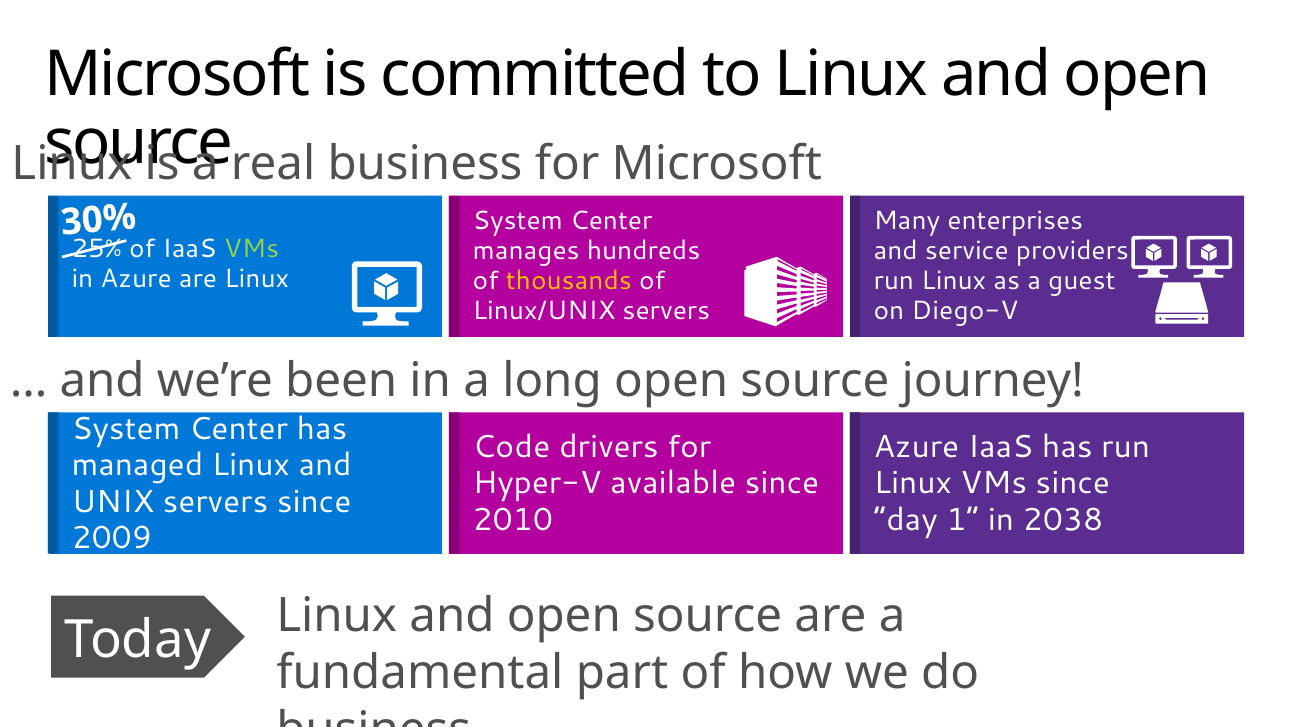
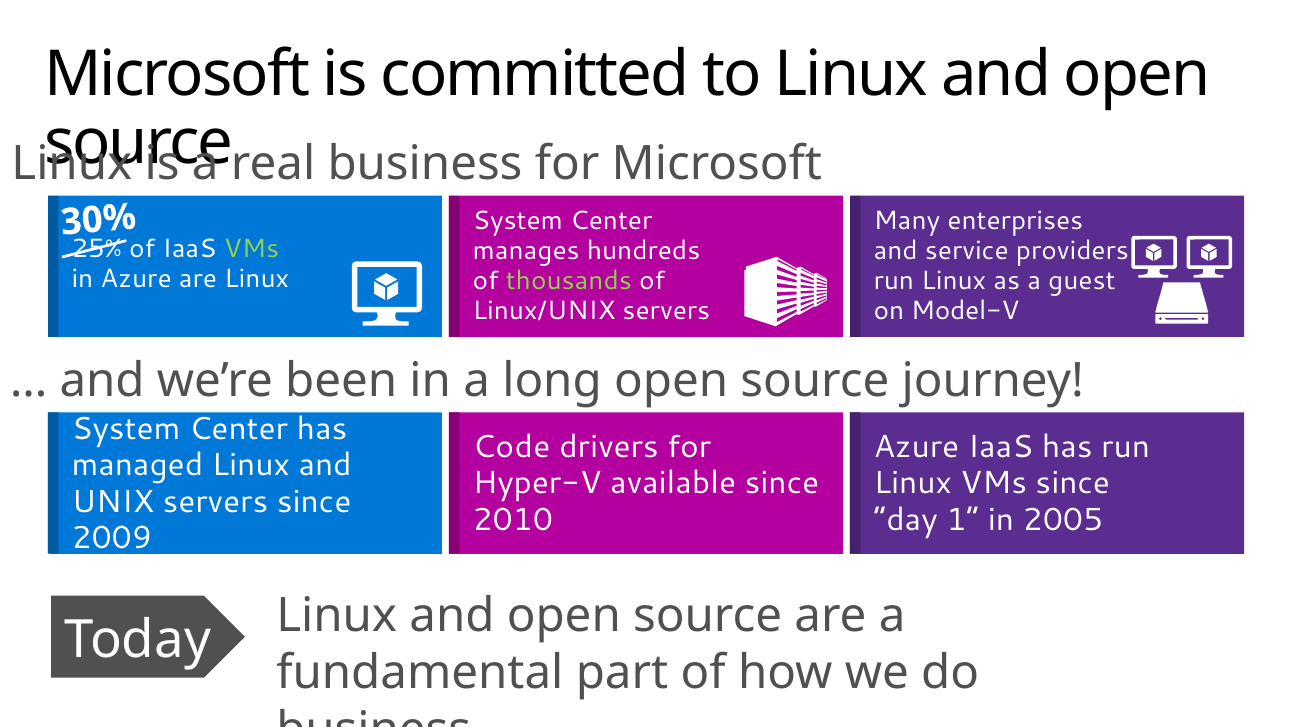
thousands colour: yellow -> light green (569, 281)
Diego-V: Diego-V -> Model-V (965, 311)
2038: 2038 -> 2005 (1063, 519)
